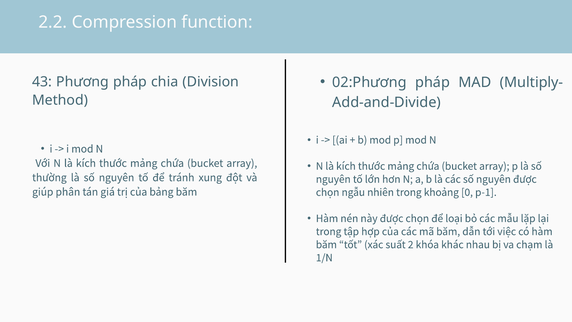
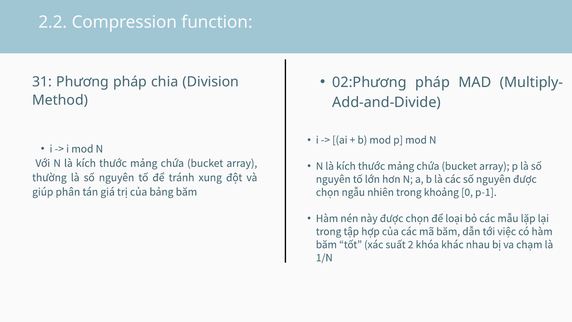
43: 43 -> 31 (42, 82)
